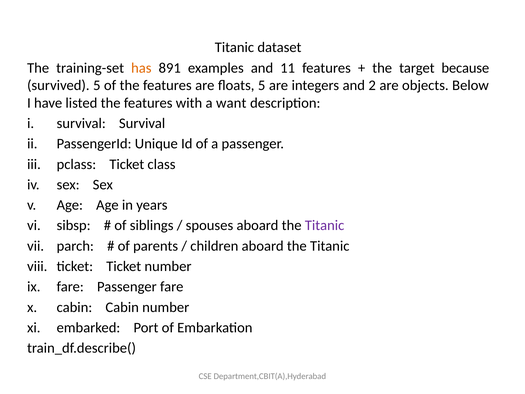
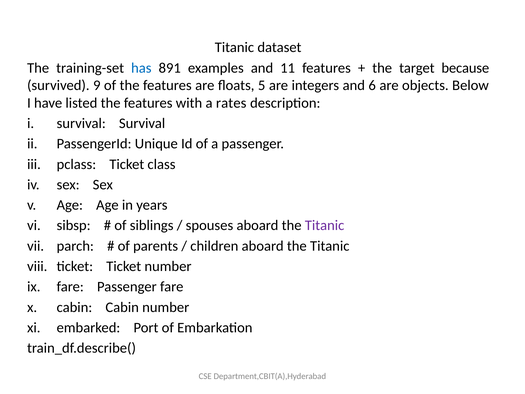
has colour: orange -> blue (141, 68)
survived 5: 5 -> 9 (97, 85)
2: 2 -> 6 (372, 85)
want: want -> rates (231, 103)
